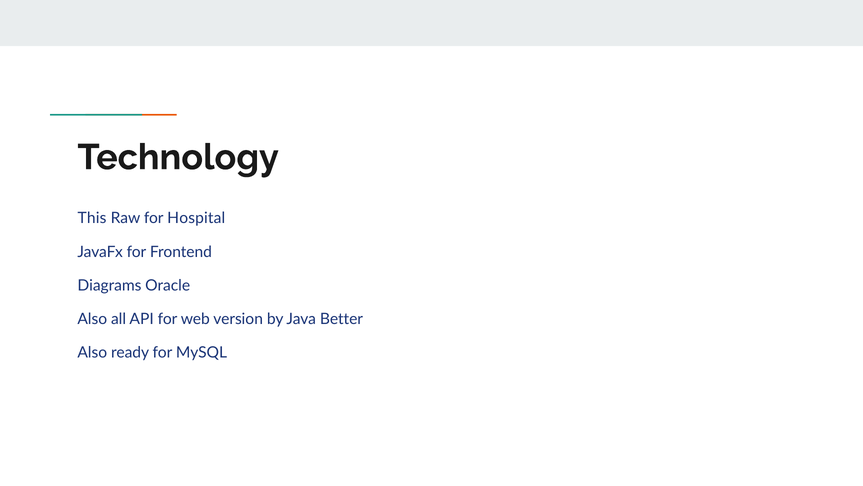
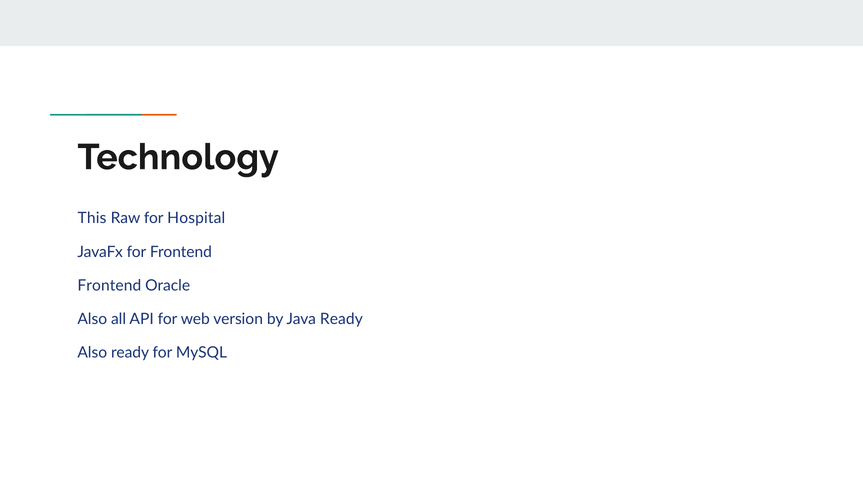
Diagrams: Diagrams -> Frontend (109, 285)
Java Better: Better -> Ready (341, 319)
